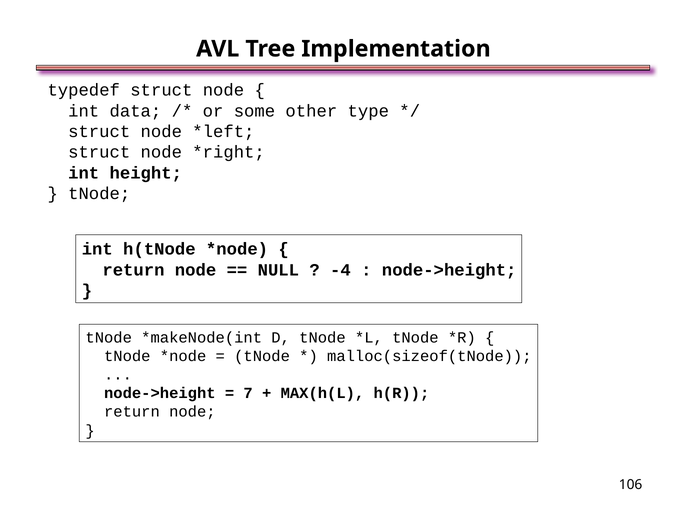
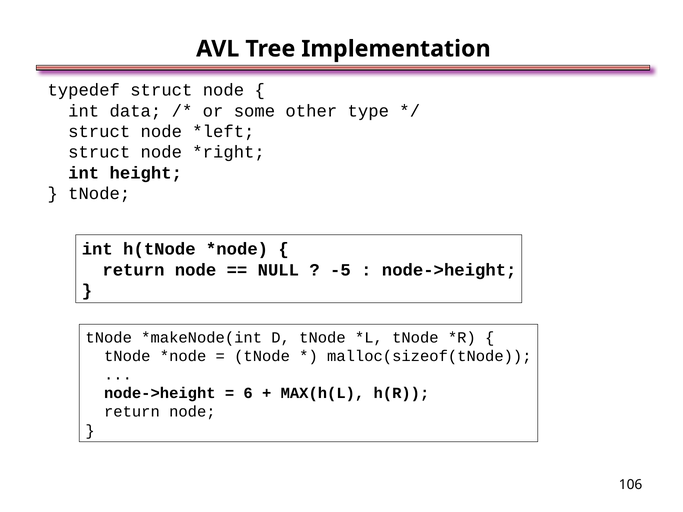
-4: -4 -> -5 (340, 270)
7: 7 -> 6 (248, 393)
